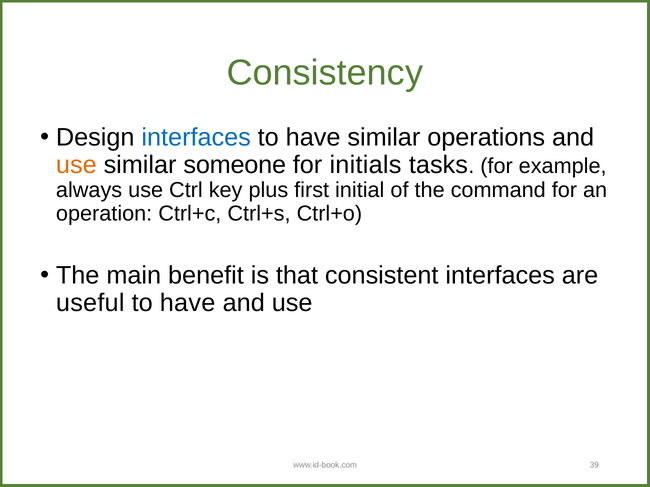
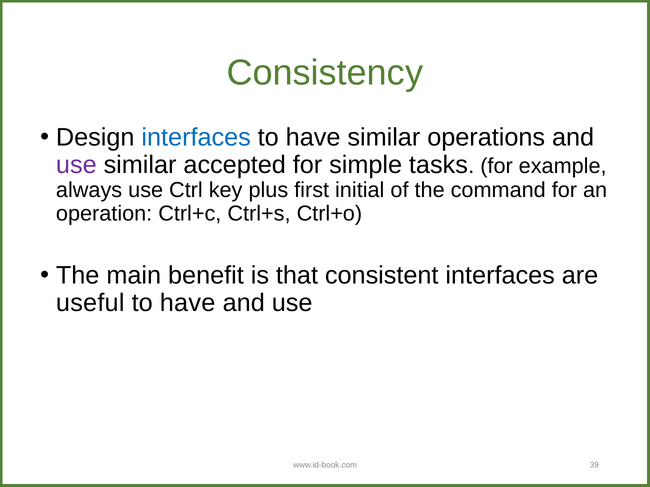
use colour: orange -> purple (76, 165)
someone: someone -> accepted (235, 165)
initials: initials -> simple (366, 165)
